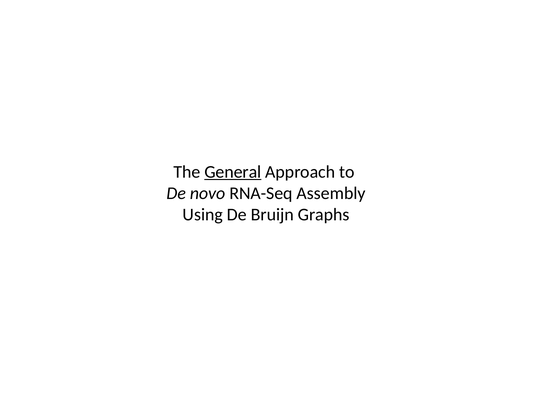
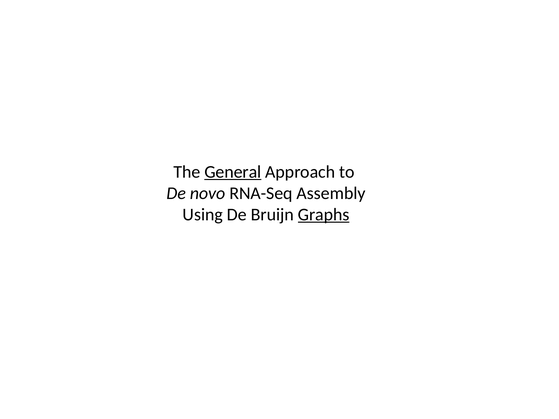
Graphs underline: none -> present (324, 215)
